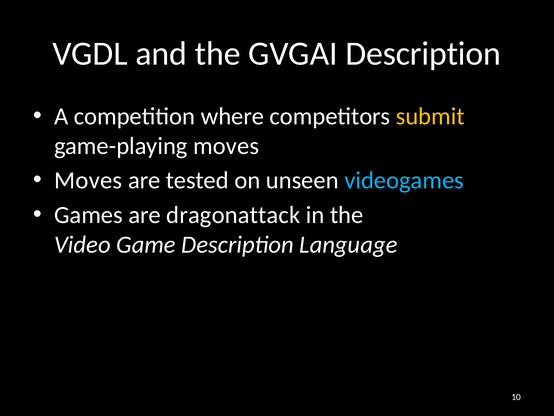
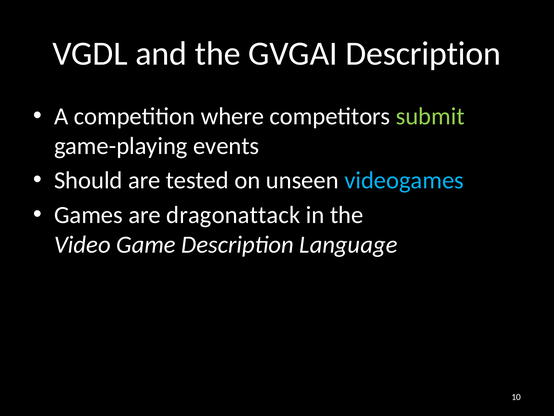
submit colour: yellow -> light green (430, 116)
game-playing moves: moves -> events (226, 146)
Moves: Moves -> Should (88, 180)
